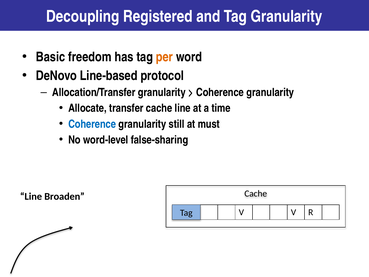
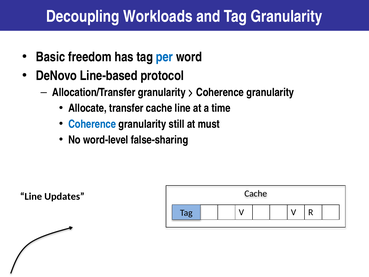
Registered: Registered -> Workloads (158, 17)
per colour: orange -> blue (164, 57)
Broaden: Broaden -> Updates (64, 196)
